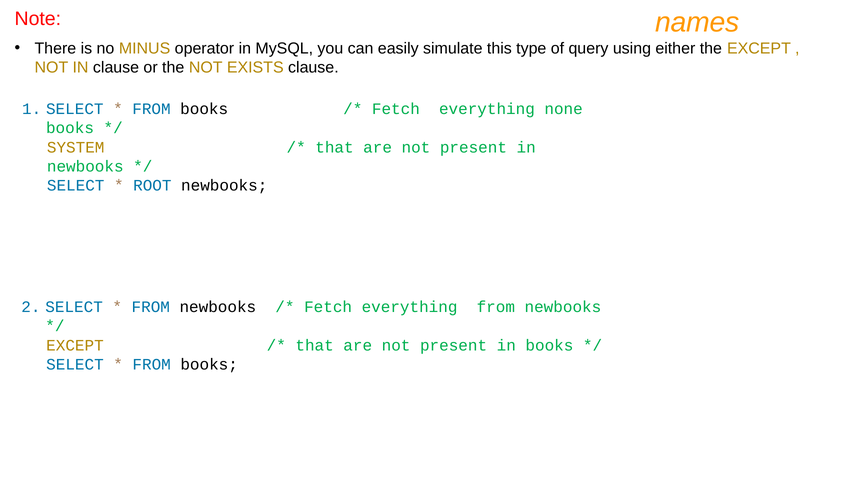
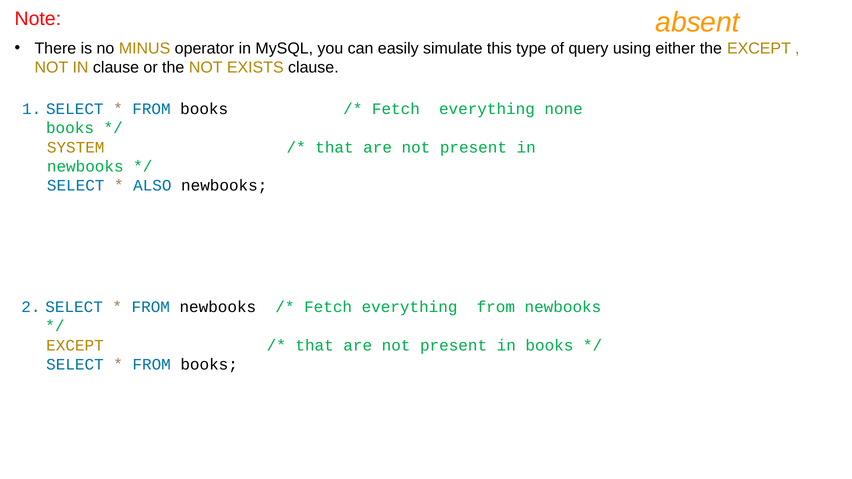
names: names -> absent (697, 22)
ROOT: ROOT -> ALSO (152, 186)
